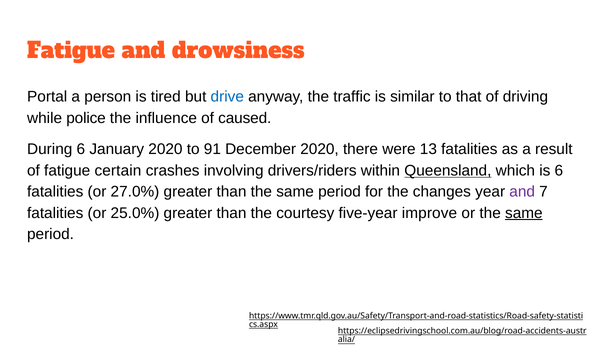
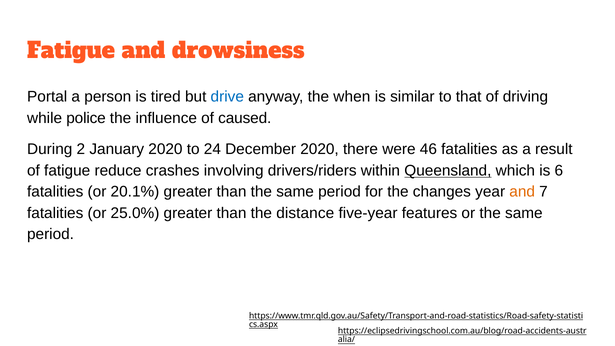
traffic: traffic -> when (352, 97)
During 6: 6 -> 2 (81, 149)
91: 91 -> 24 (212, 149)
13: 13 -> 46 (428, 149)
certain: certain -> reduce (118, 171)
27.0%: 27.0% -> 20.1% (135, 192)
and colour: purple -> orange (522, 192)
courtesy: courtesy -> distance (305, 213)
improve: improve -> features (430, 213)
same underline: present -> none (524, 213)
